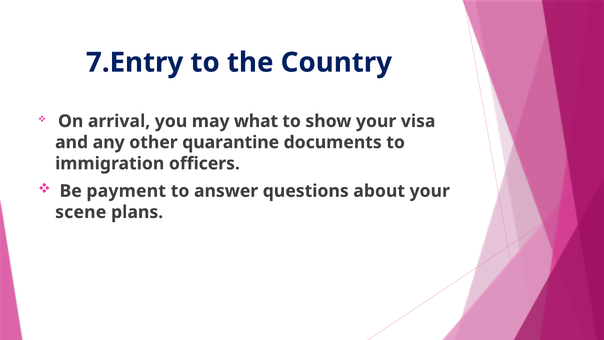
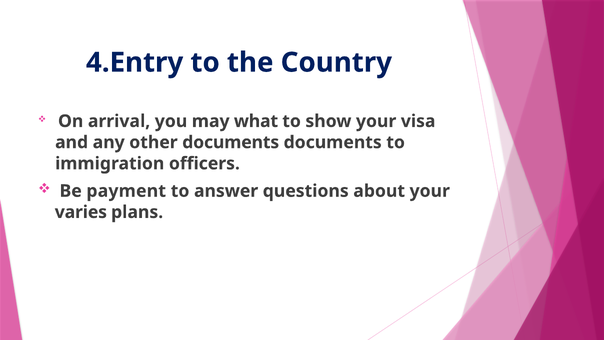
7.Entry: 7.Entry -> 4.Entry (135, 62)
other quarantine: quarantine -> documents (231, 142)
scene: scene -> varies (81, 212)
